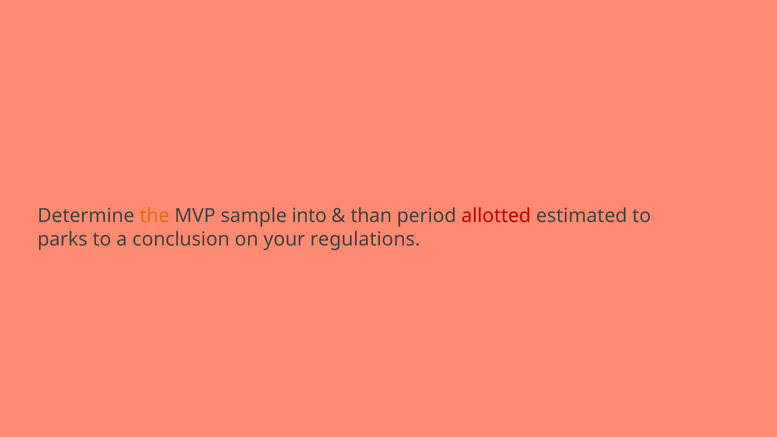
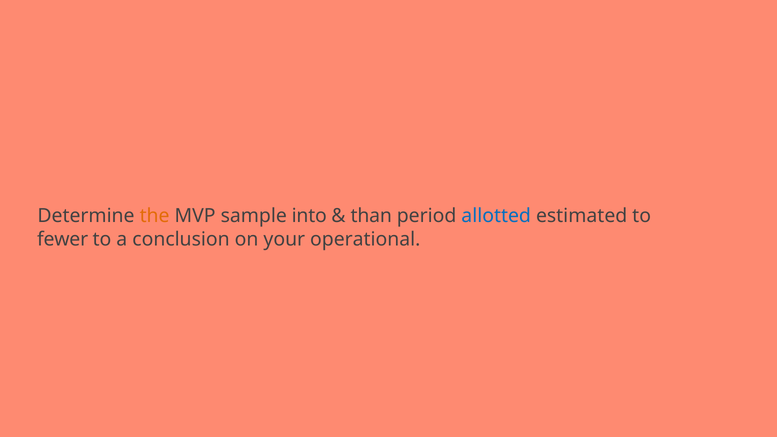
allotted colour: red -> blue (496, 216)
parks: parks -> fewer (63, 239)
regulations: regulations -> operational (365, 239)
